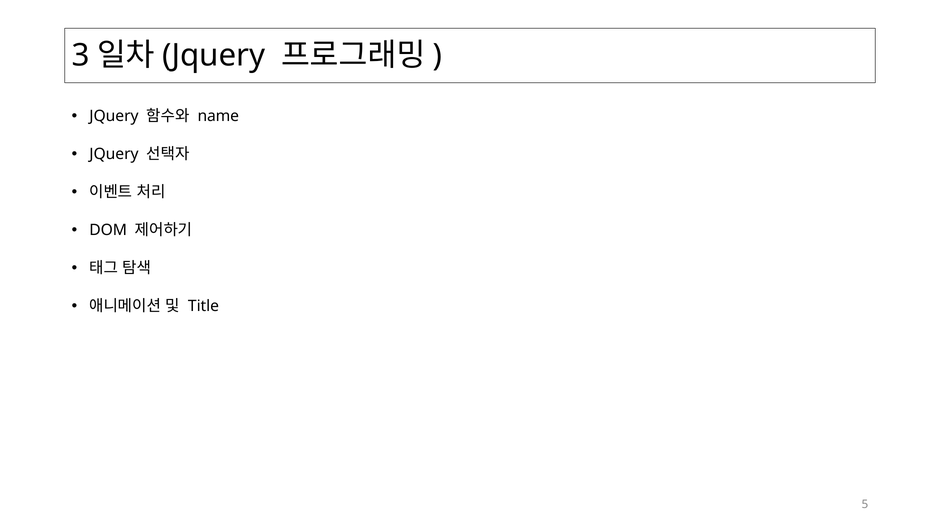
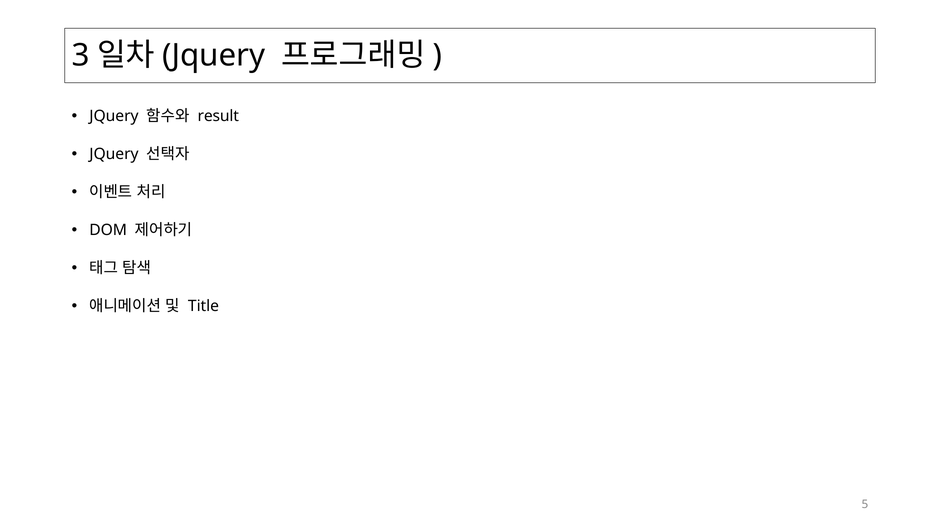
name: name -> result (218, 116)
